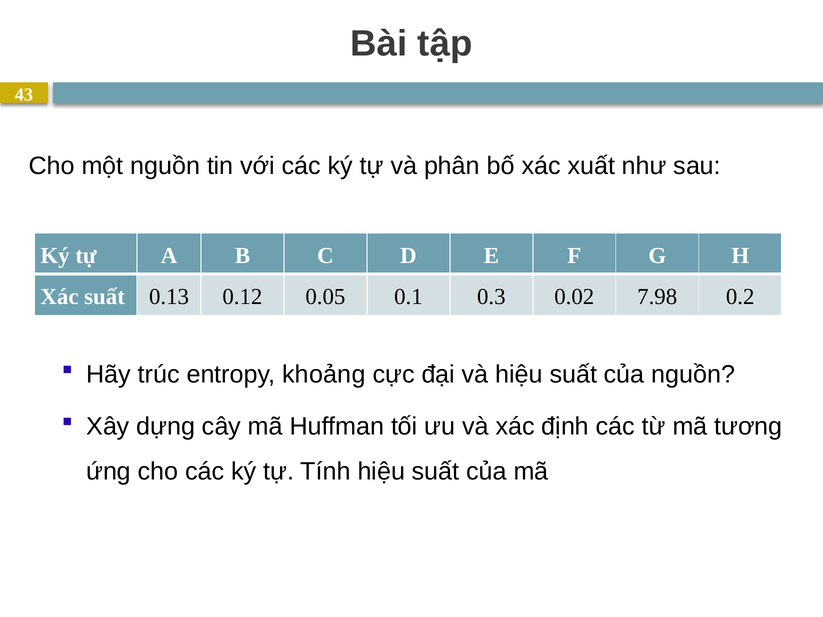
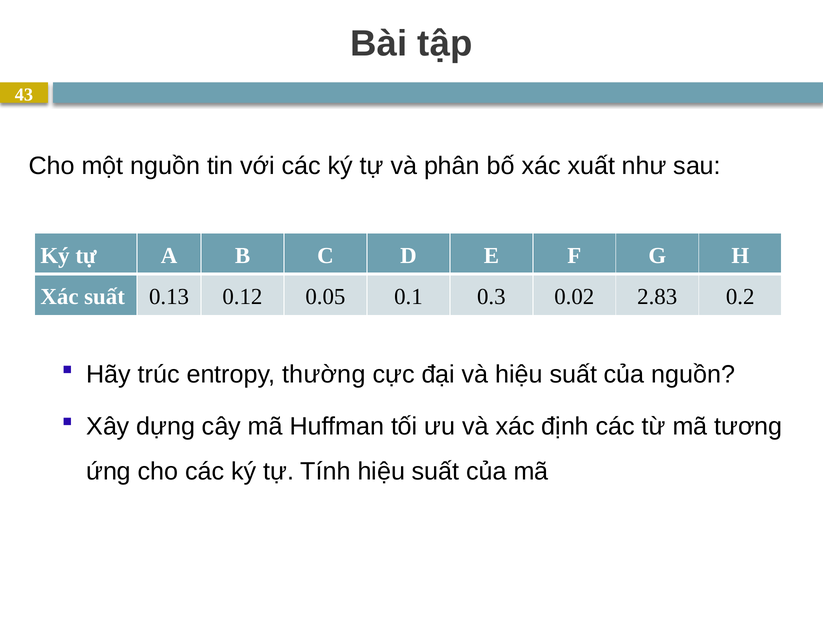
7.98: 7.98 -> 2.83 (657, 297)
khoảng: khoảng -> thường (324, 375)
